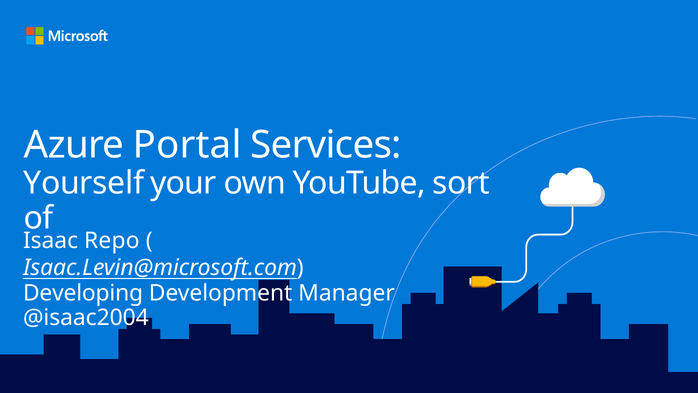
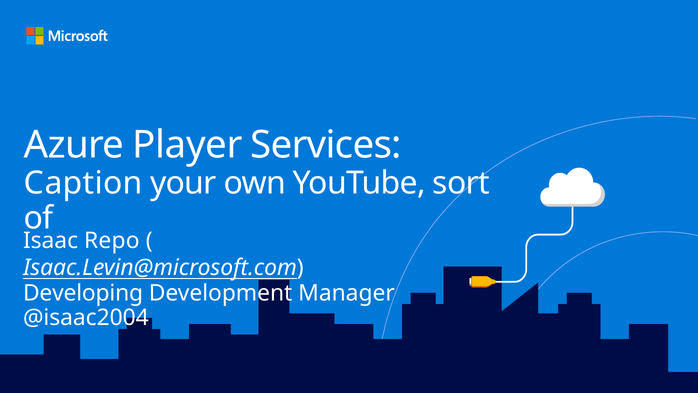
Portal: Portal -> Player (187, 145)
Yourself: Yourself -> Caption (83, 183)
